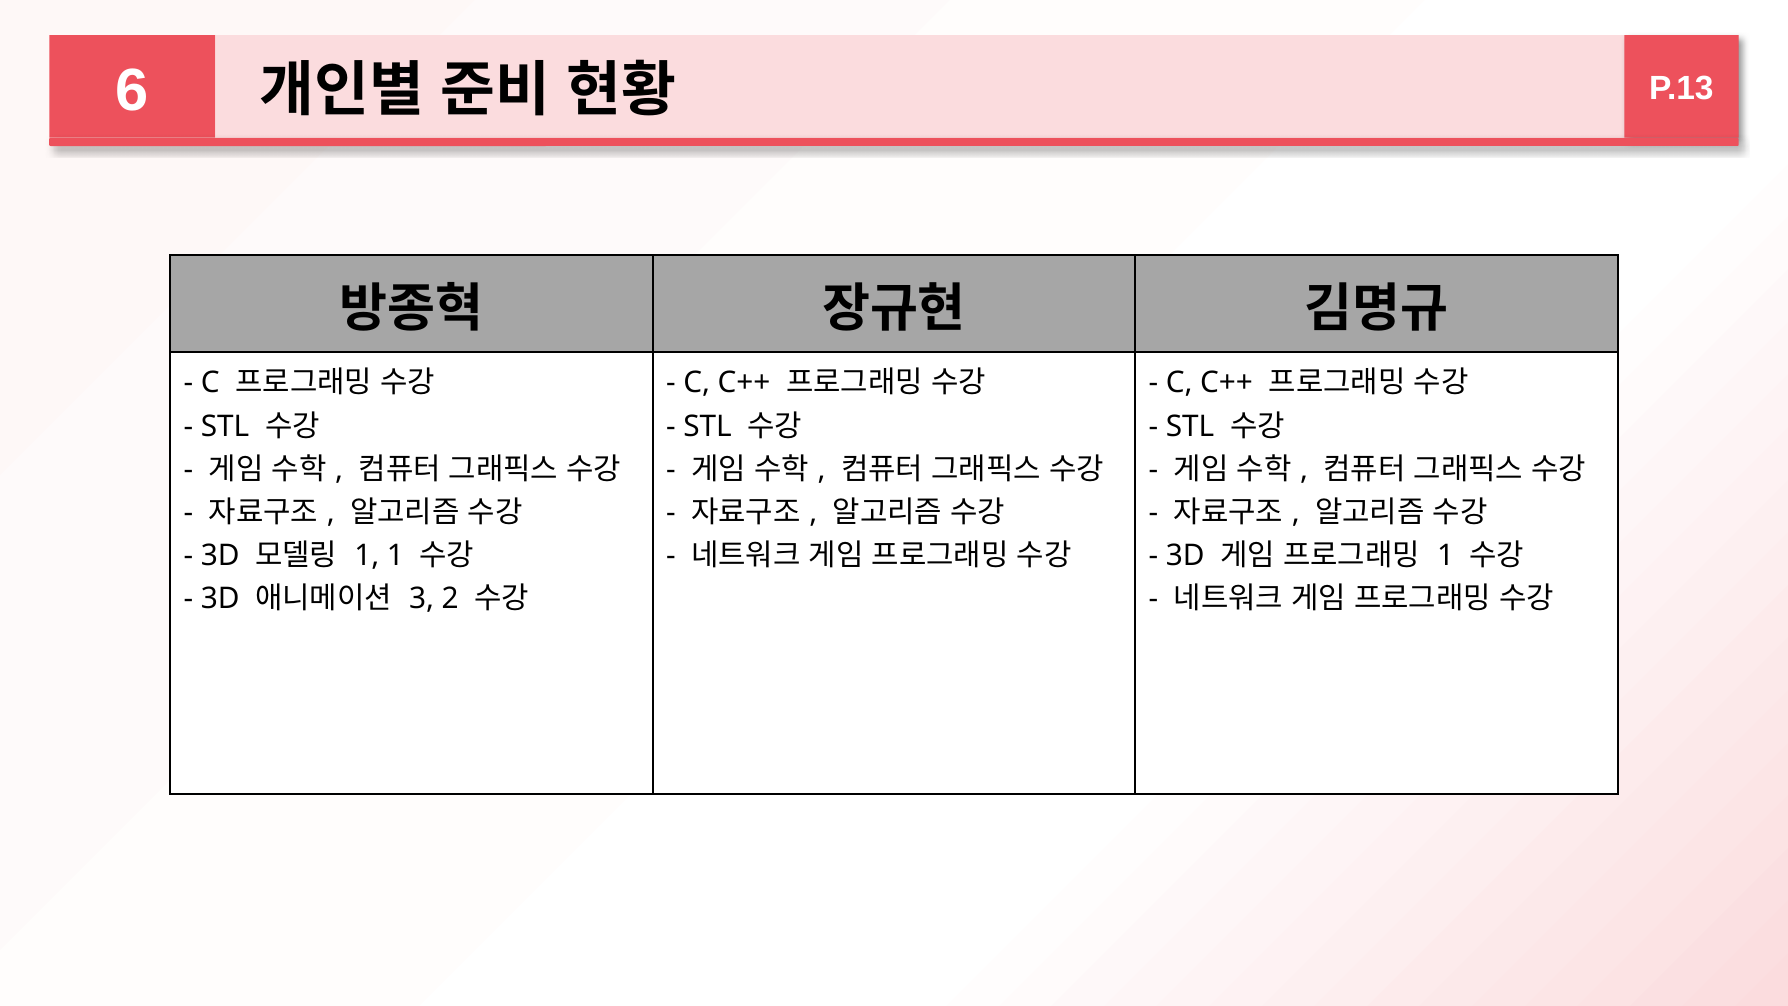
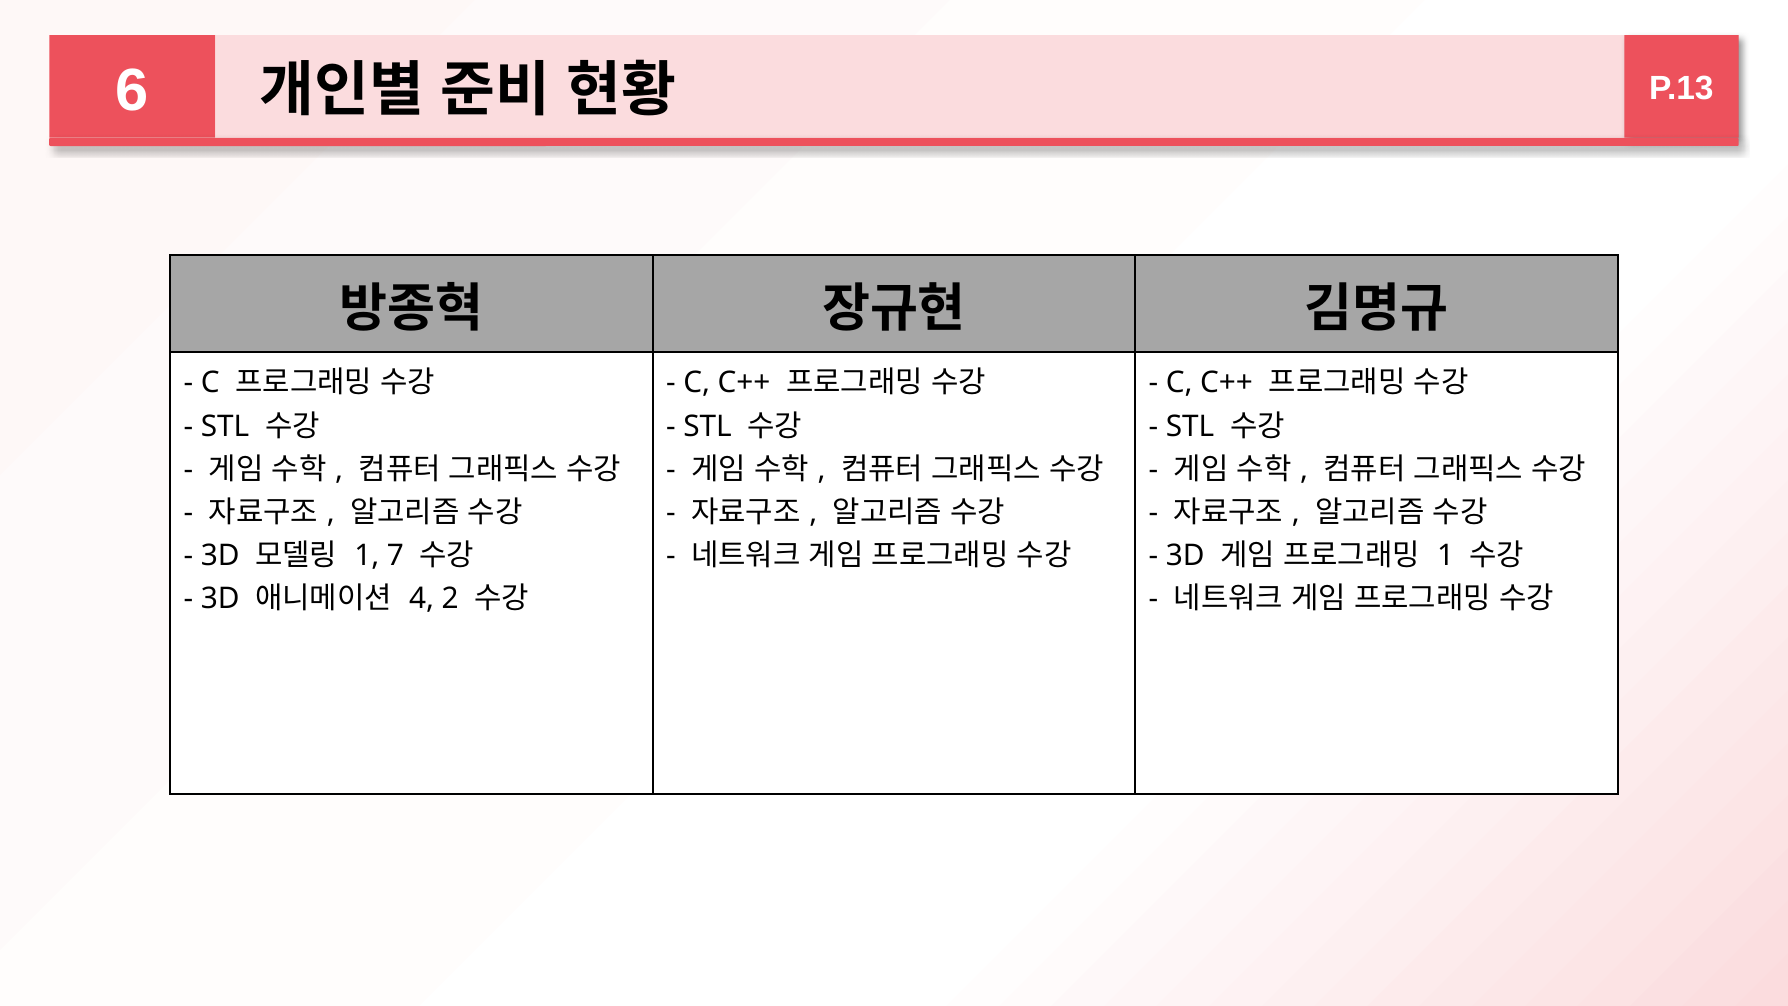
1 1: 1 -> 7 (395, 556)
3: 3 -> 4 (422, 599)
